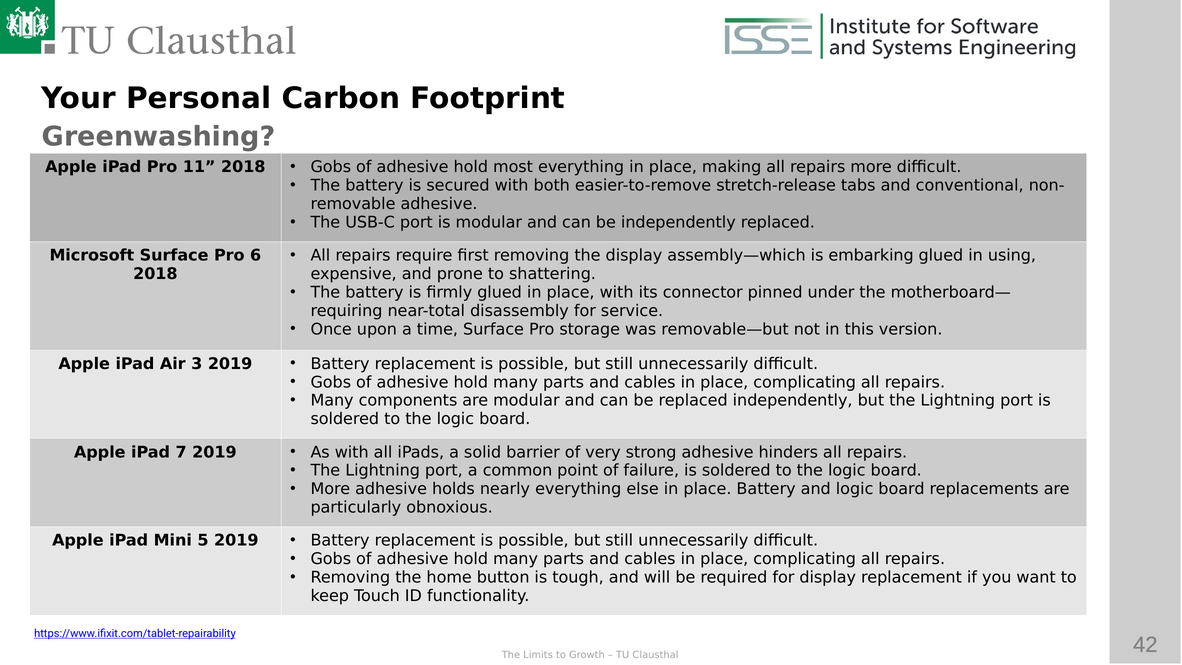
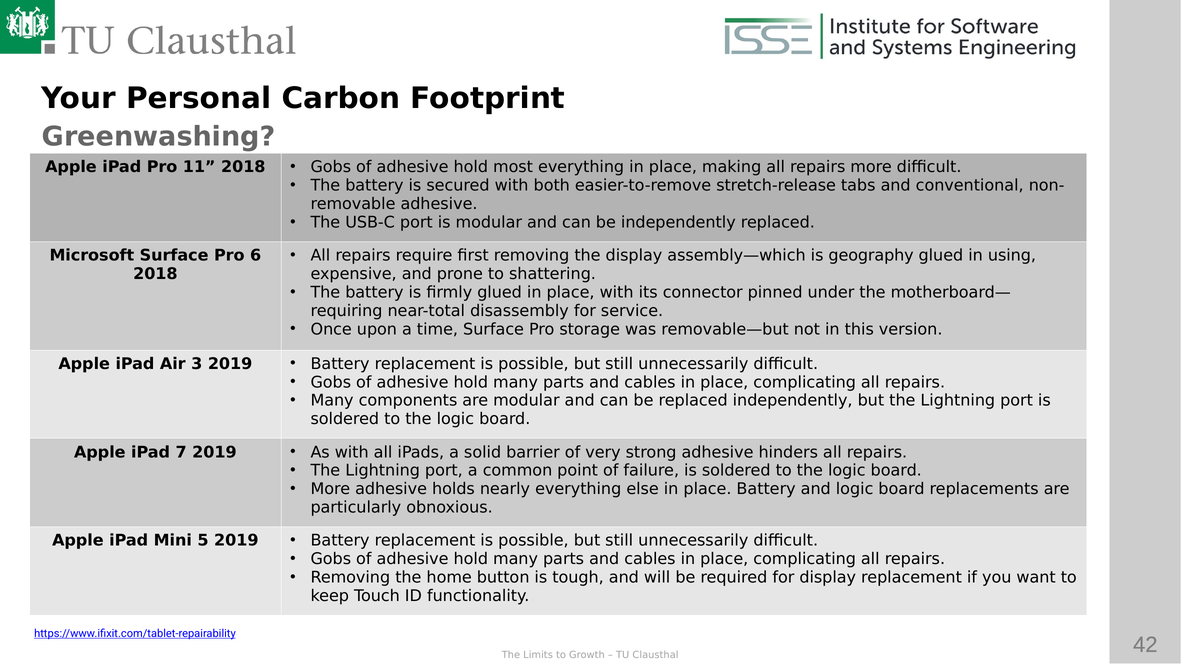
embarking: embarking -> geography (871, 256)
